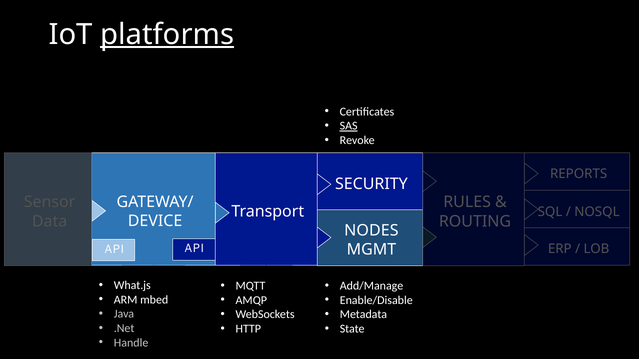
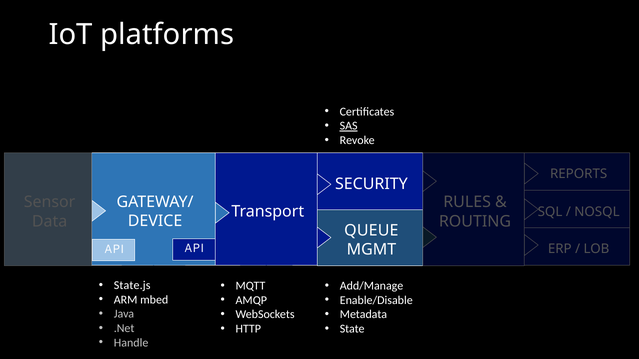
platforms underline: present -> none (167, 35)
NODES: NODES -> QUEUE (371, 231)
What.js: What.js -> State.js (132, 286)
